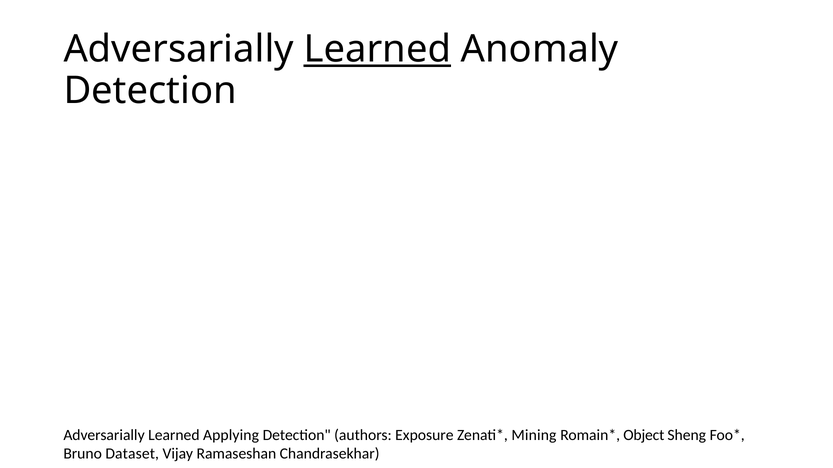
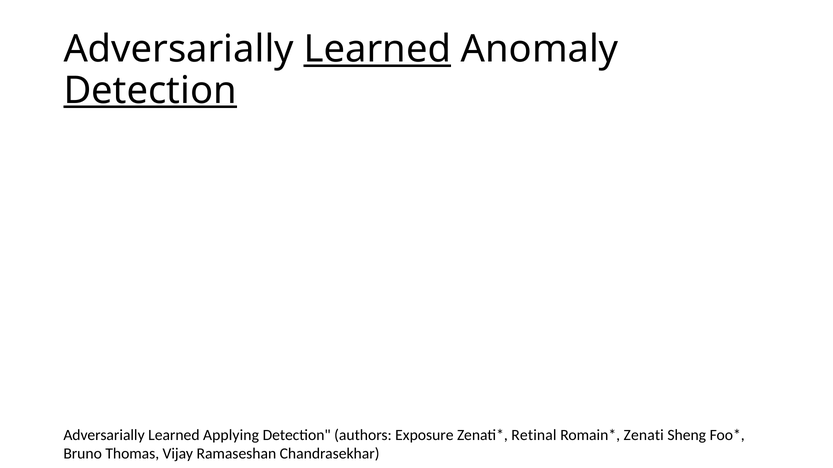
Detection underline: none -> present (150, 91)
Mining: Mining -> Retinal (534, 436)
Object: Object -> Zenati (644, 436)
Dataset: Dataset -> Thomas (132, 454)
